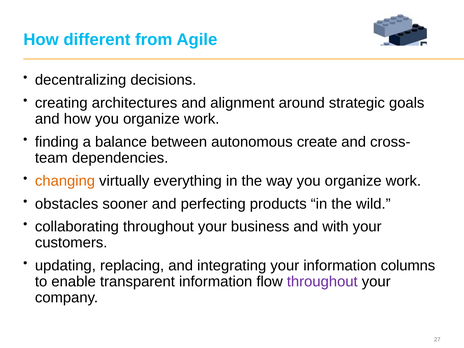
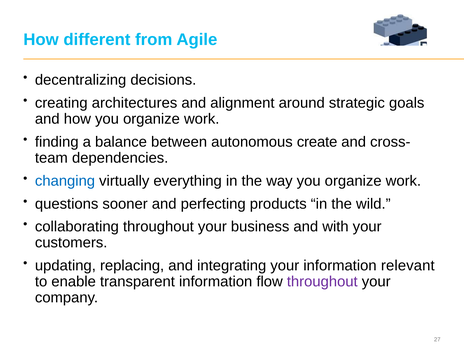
changing colour: orange -> blue (65, 181)
obstacles: obstacles -> questions (67, 204)
columns: columns -> relevant (408, 266)
